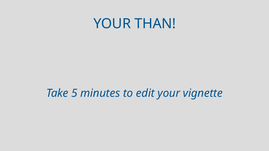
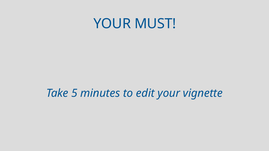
THAN: THAN -> MUST (155, 24)
